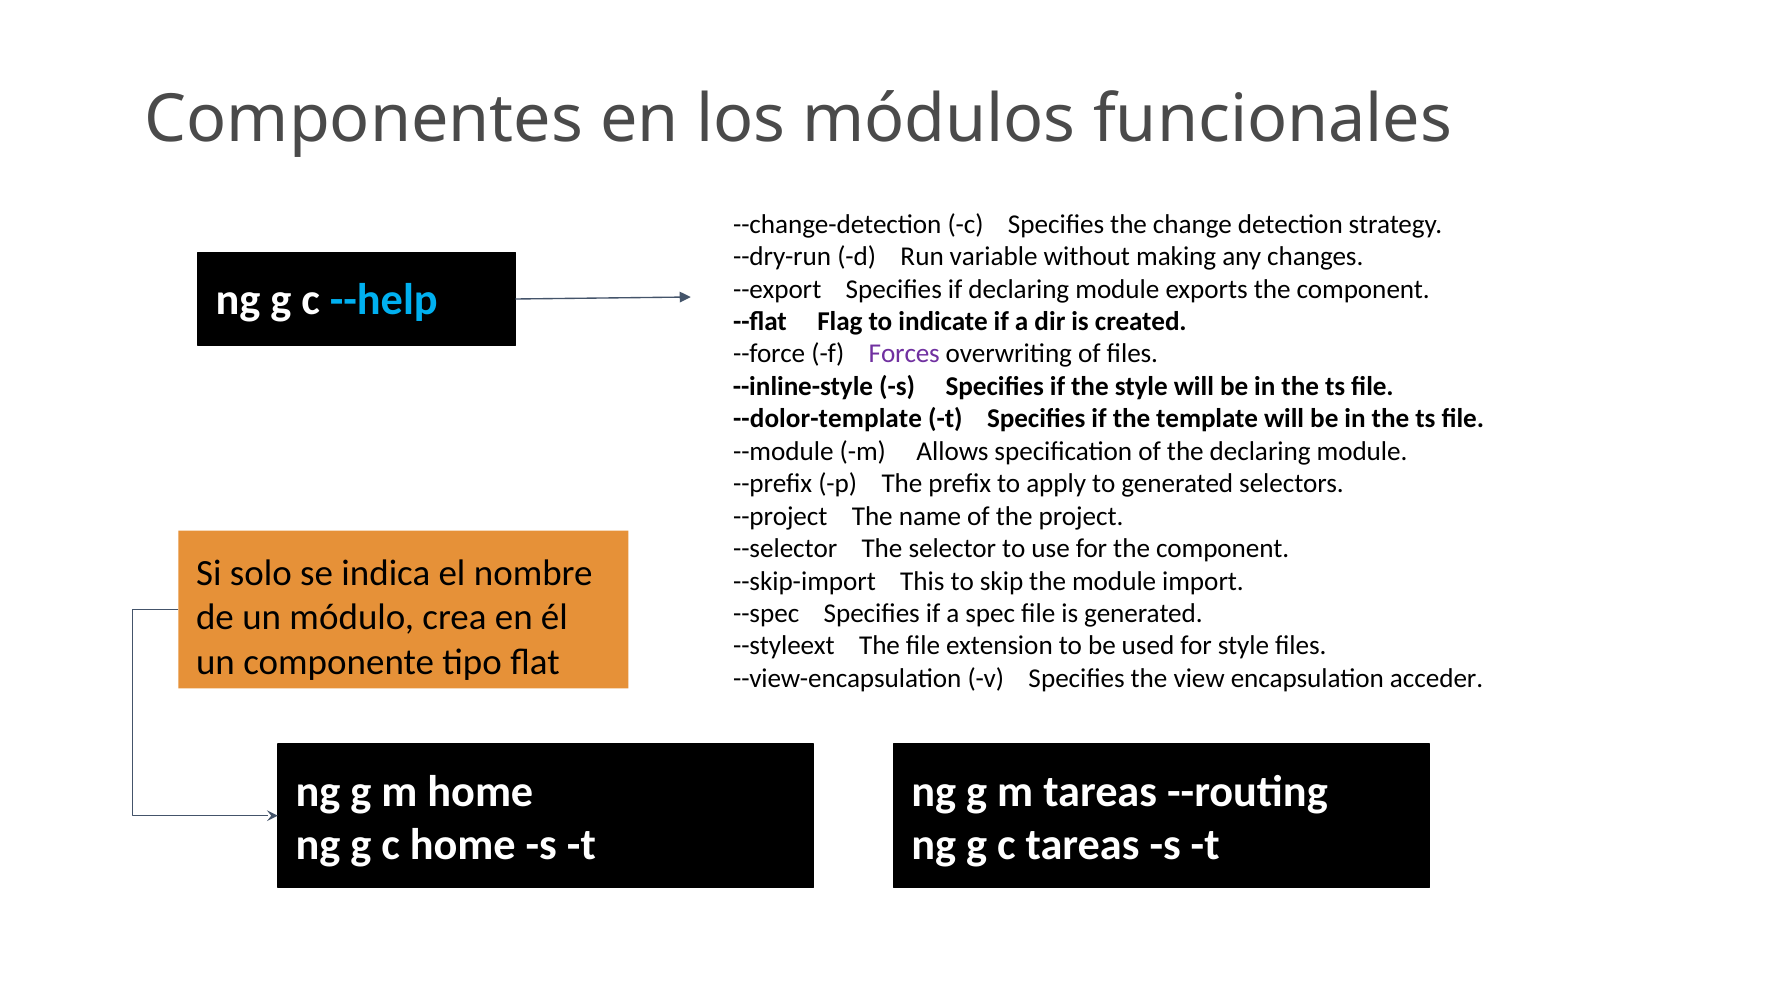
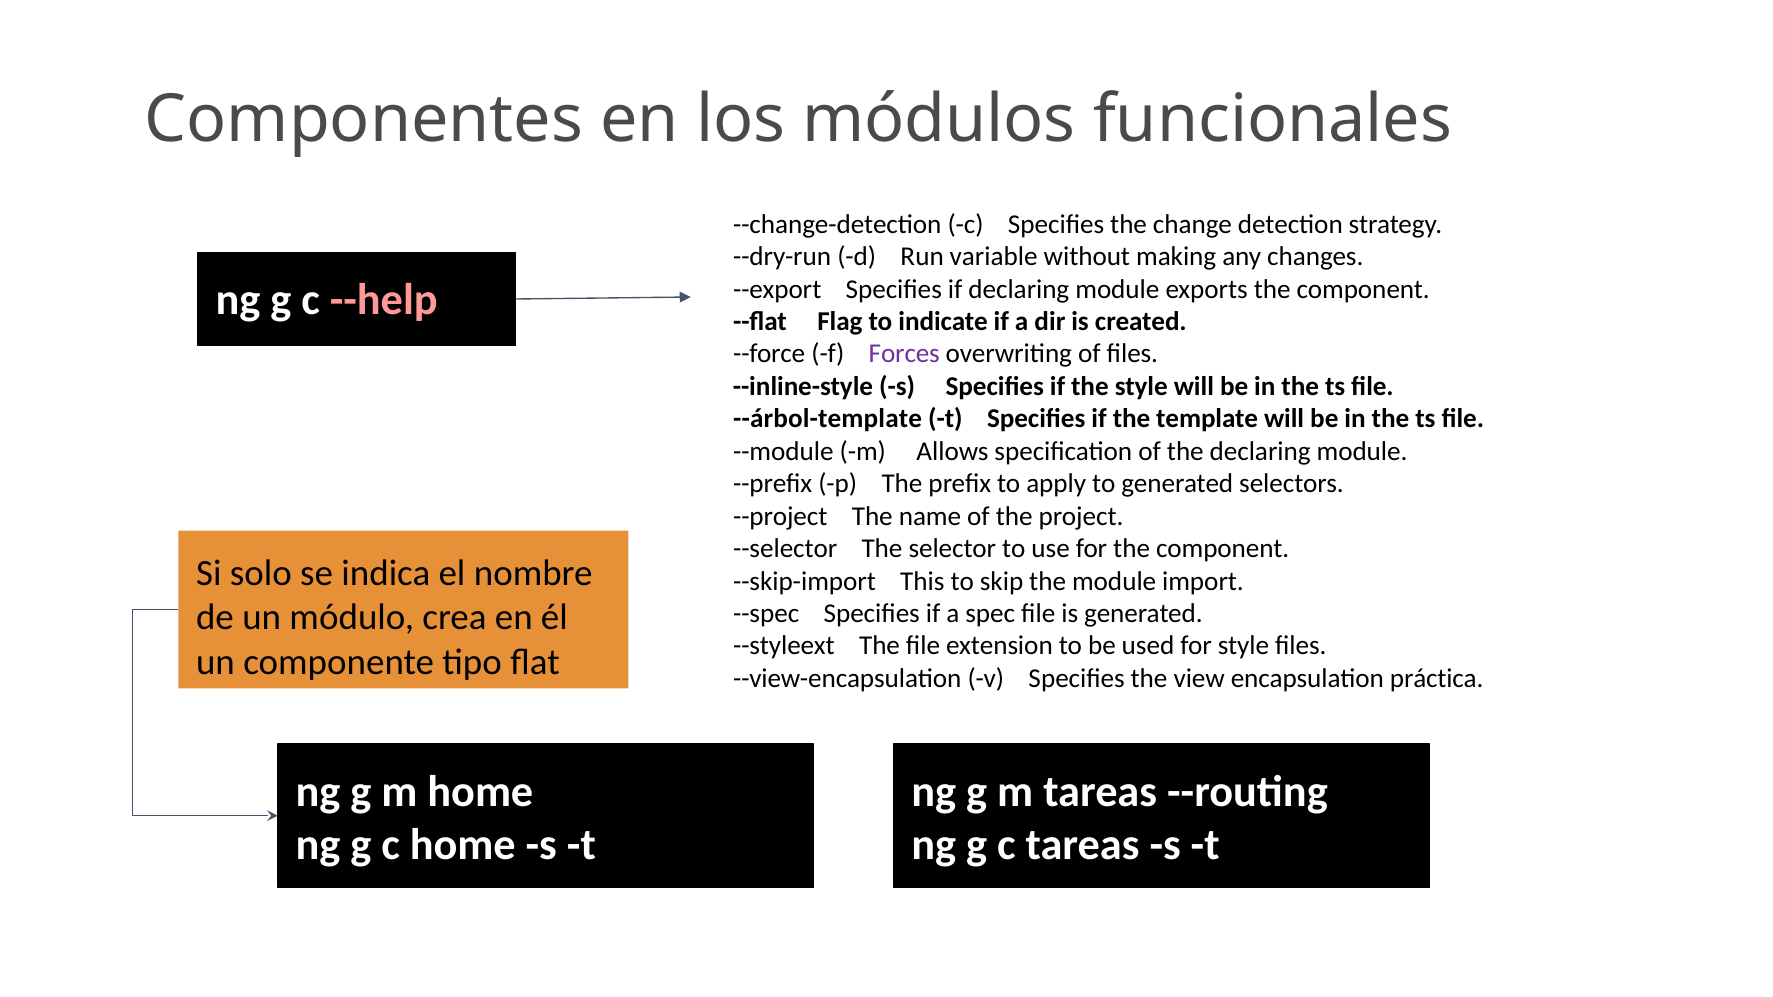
--help colour: light blue -> pink (384, 300)
--dolor-template: --dolor-template -> --árbol-template (828, 419)
acceder: acceder -> práctica (1437, 679)
